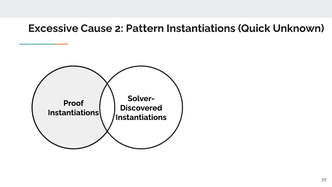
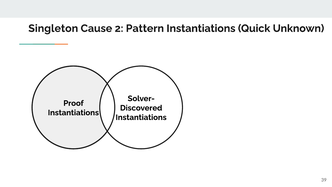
Excessive: Excessive -> Singleton (53, 28)
